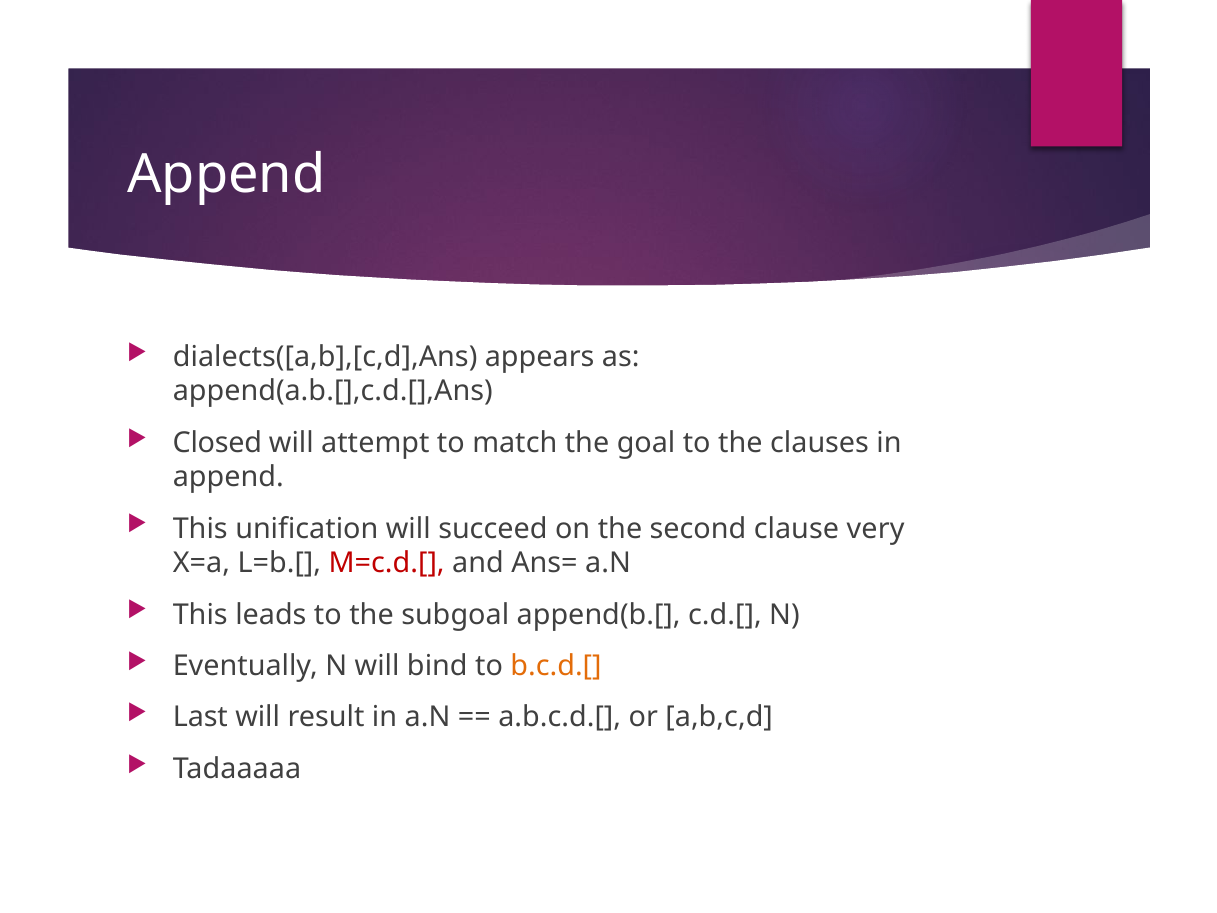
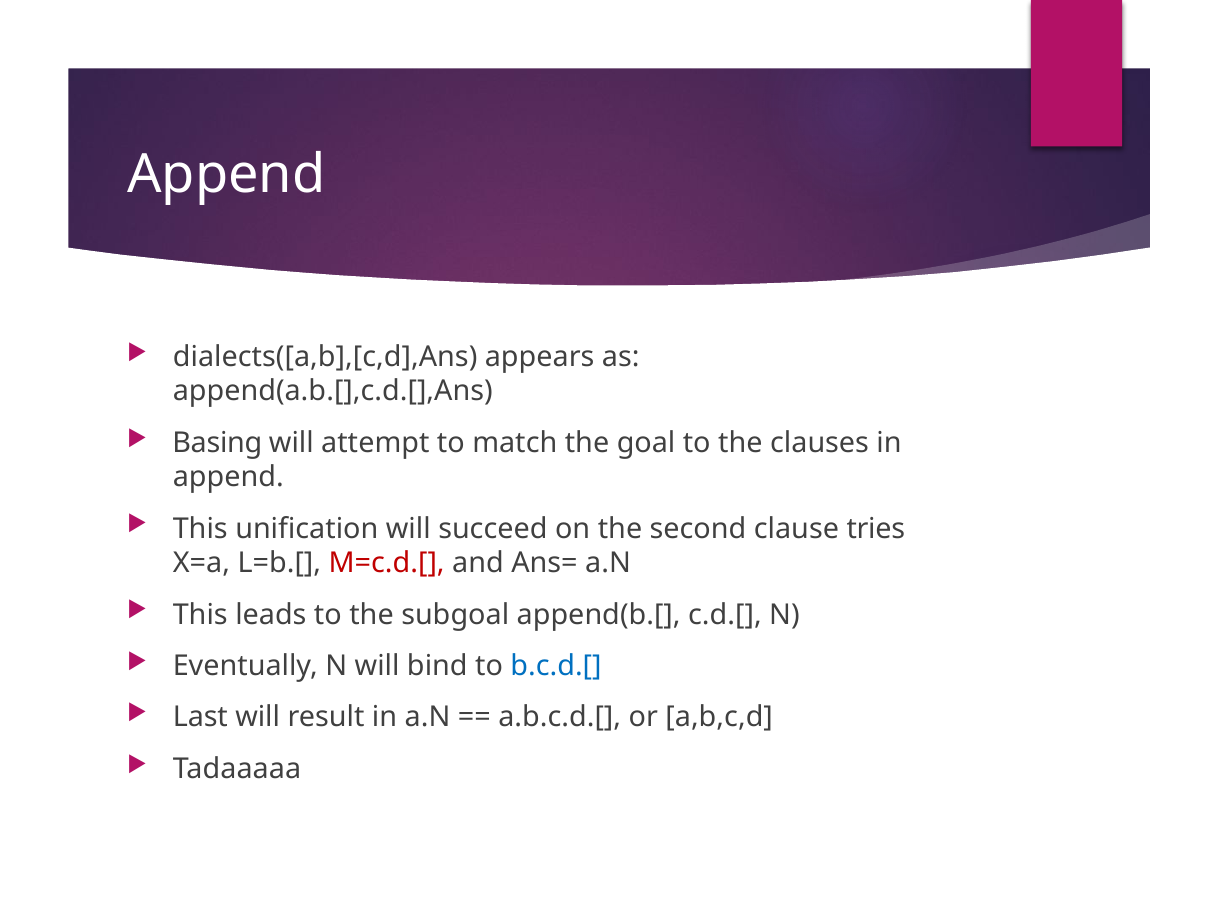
Closed: Closed -> Basing (217, 443)
very: very -> tries (876, 528)
b.c.d.[ colour: orange -> blue (556, 666)
